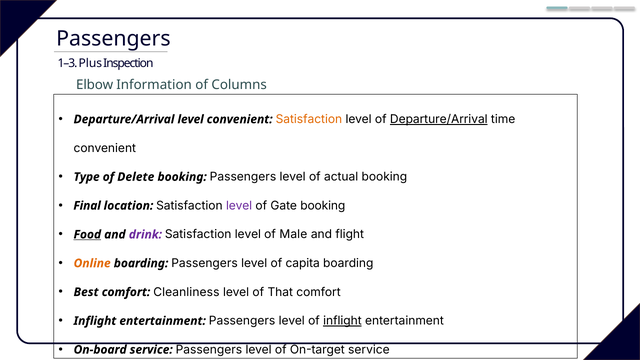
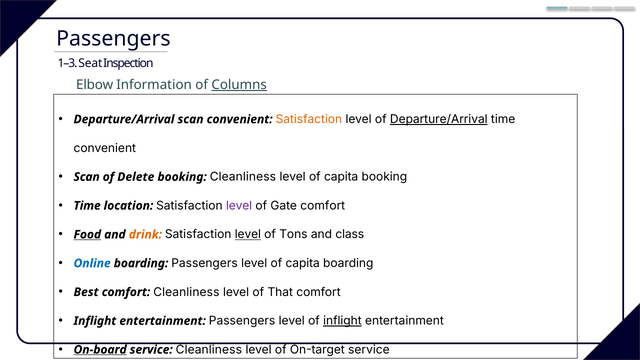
Plus: Plus -> Seat (90, 63)
Columns underline: none -> present (239, 85)
Departure/Arrival level: level -> scan (191, 119)
Type: Type -> Scan (87, 177)
booking Passengers: Passengers -> Cleanliness (243, 177)
actual: actual -> capita (341, 177)
Final: Final -> Time (87, 206)
Gate booking: booking -> comfort (323, 206)
drink colour: purple -> orange (145, 234)
level underline: none -> present (248, 234)
Male: Male -> Tons (293, 234)
flight: flight -> class (350, 234)
Online colour: orange -> blue (92, 263)
On-board underline: none -> present (100, 350)
Passengers: Passengers -> Cleanliness (209, 350)
